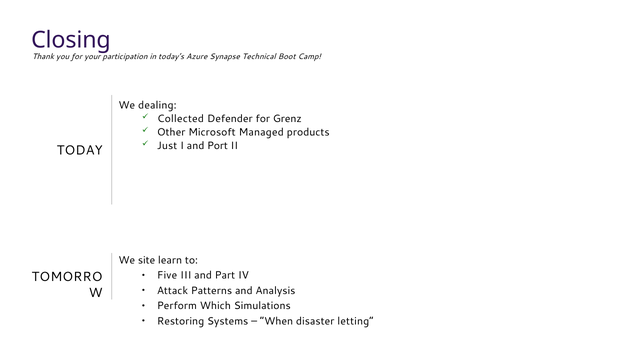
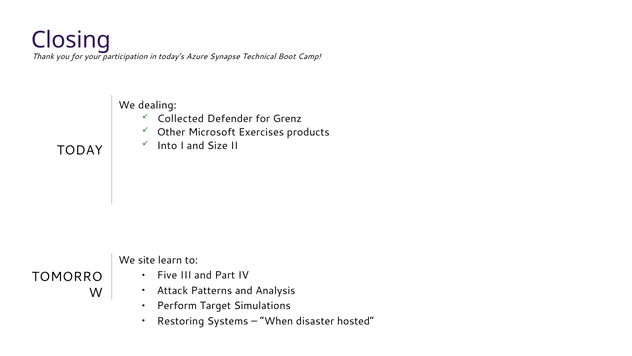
Managed: Managed -> Exercises (261, 132)
Just: Just -> Into (167, 145)
Port: Port -> Size (218, 145)
Which: Which -> Target (215, 306)
letting: letting -> hosted (356, 321)
